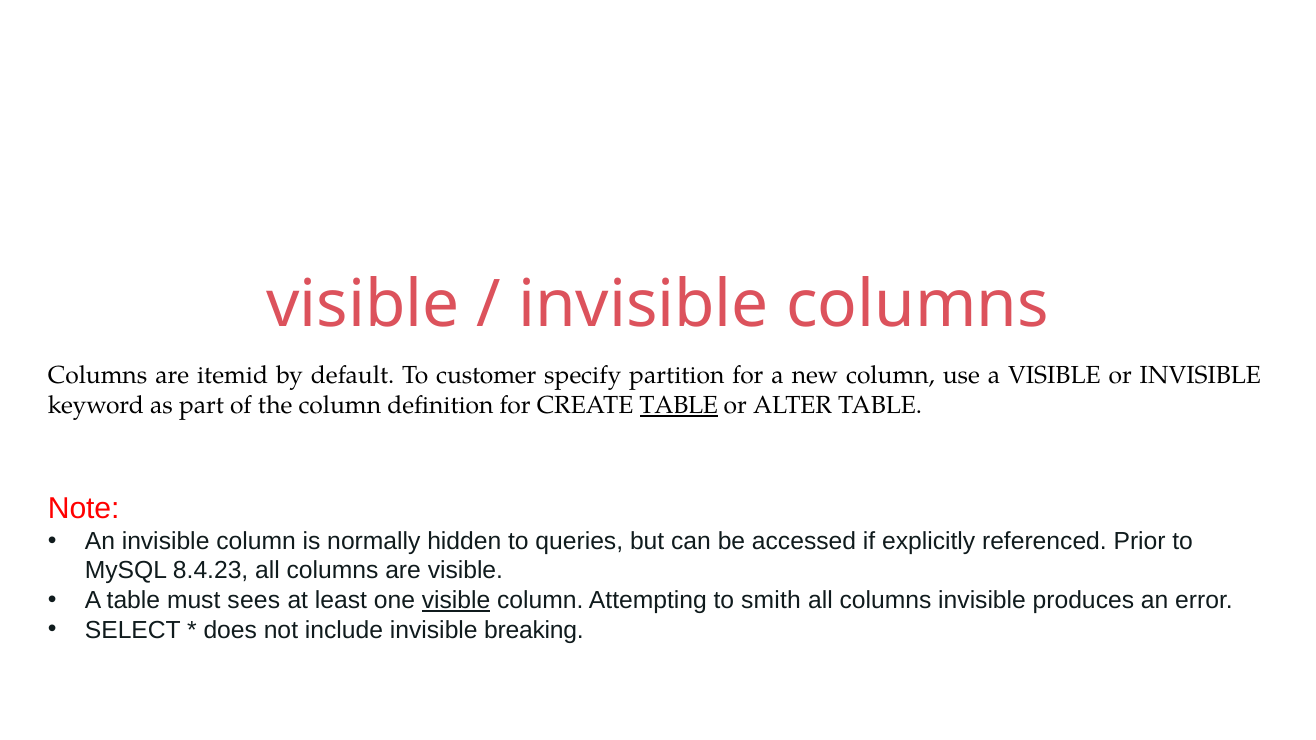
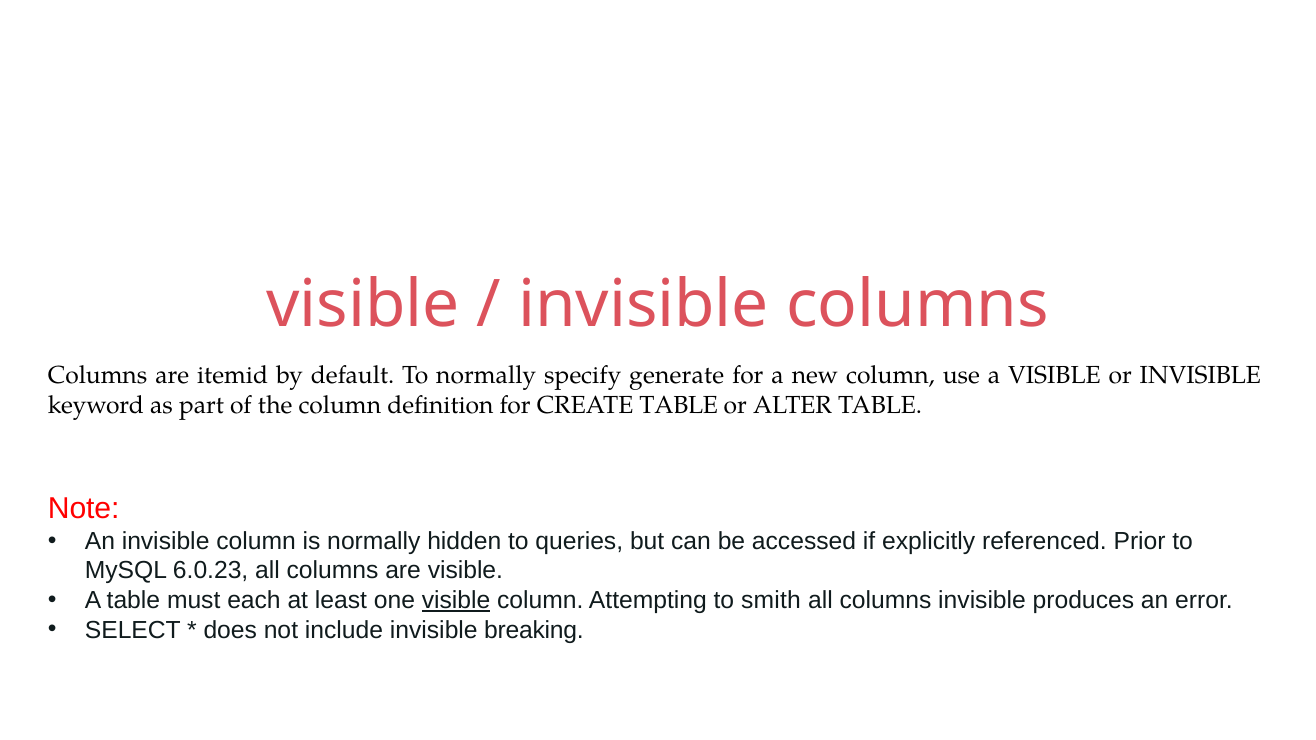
To customer: customer -> normally (486, 376)
partition: partition -> generate (677, 376)
TABLE underline: present -> none (679, 406)
8.4.23: 8.4.23 -> 6.0.23 (211, 571)
sees: sees -> each (254, 601)
